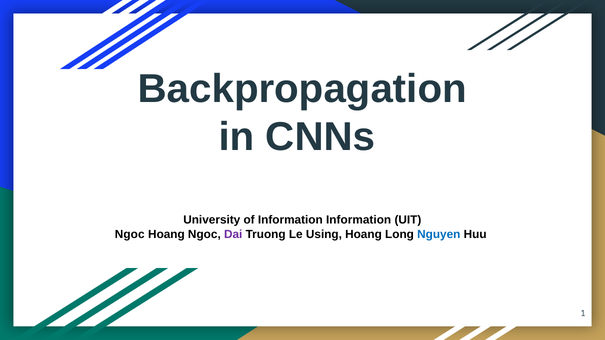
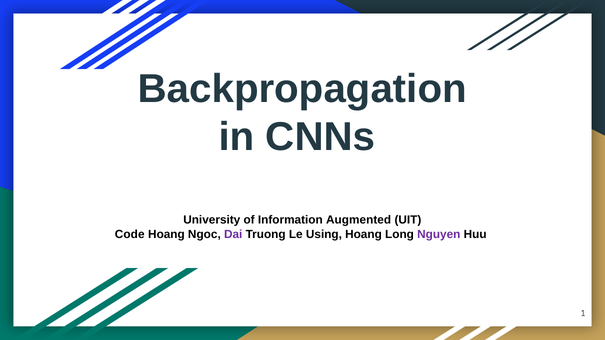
Information Information: Information -> Augmented (359, 220)
Ngoc: Ngoc -> Code (130, 234)
Nguyen colour: blue -> purple (439, 234)
